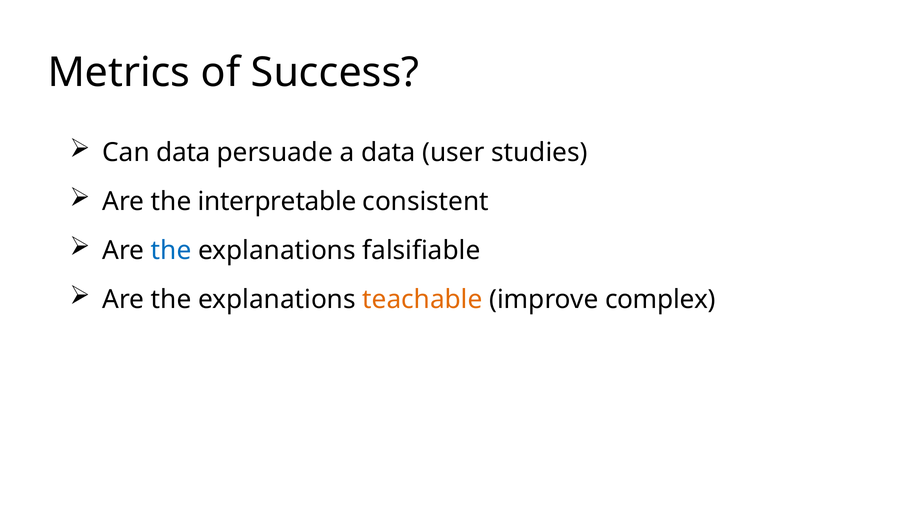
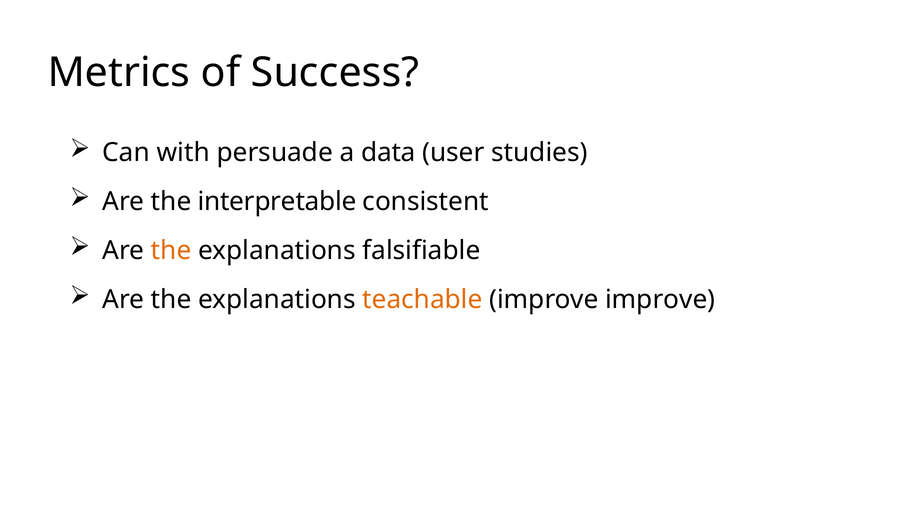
Can data: data -> with (183, 152)
the colour: blue -> orange (171, 250)
improve complex: complex -> improve (660, 299)
